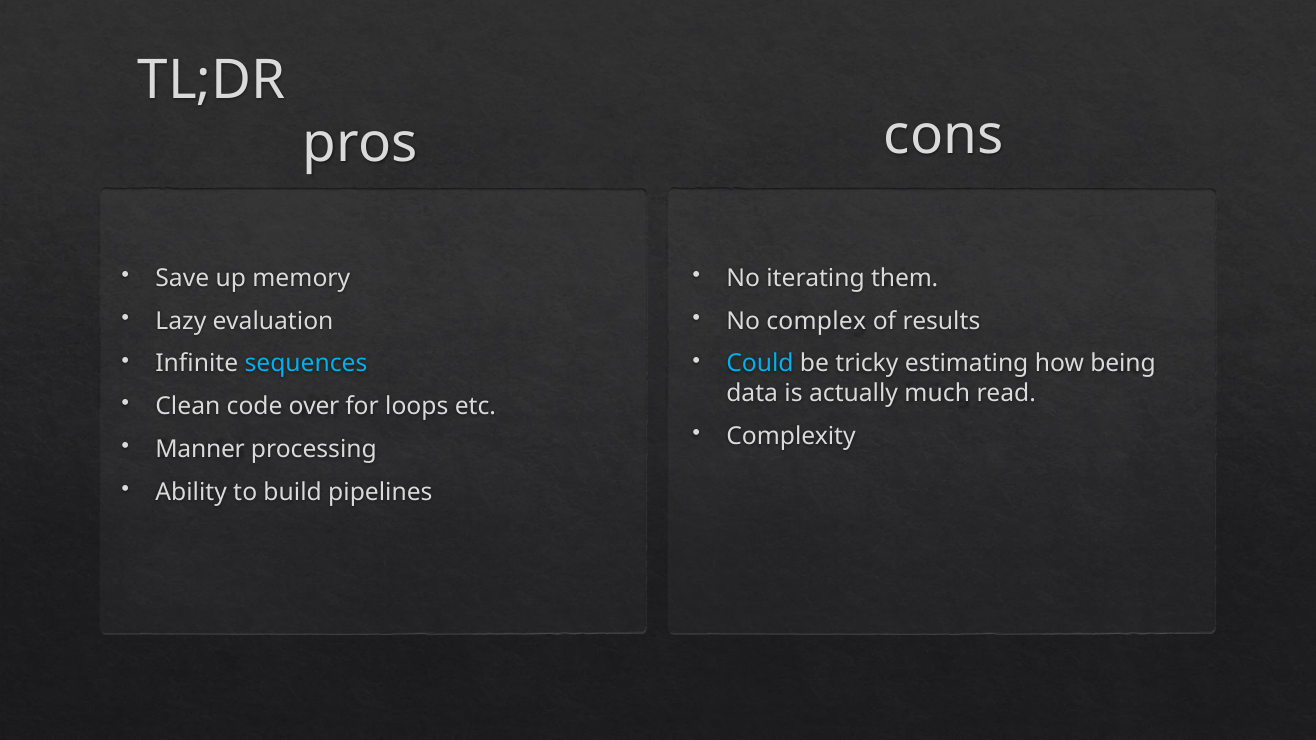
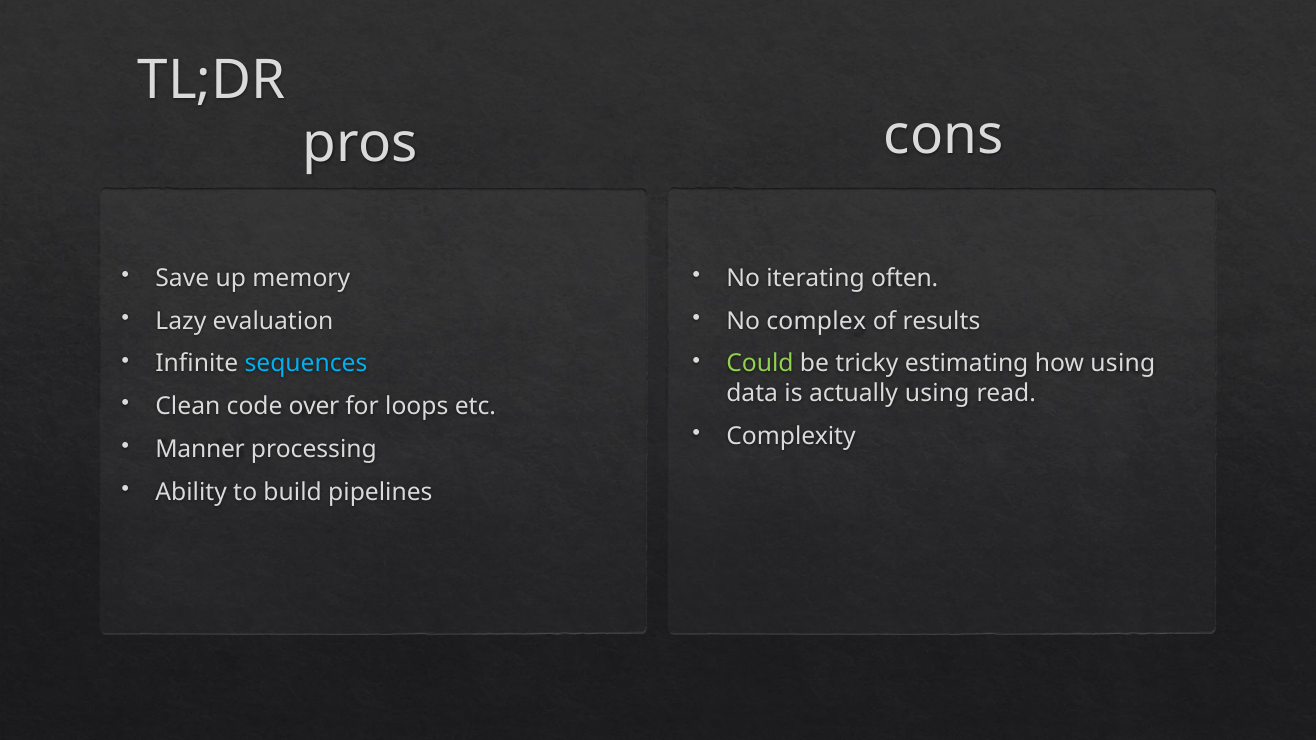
them: them -> often (905, 278)
Could colour: light blue -> light green (760, 364)
how being: being -> using (1123, 364)
actually much: much -> using (937, 394)
